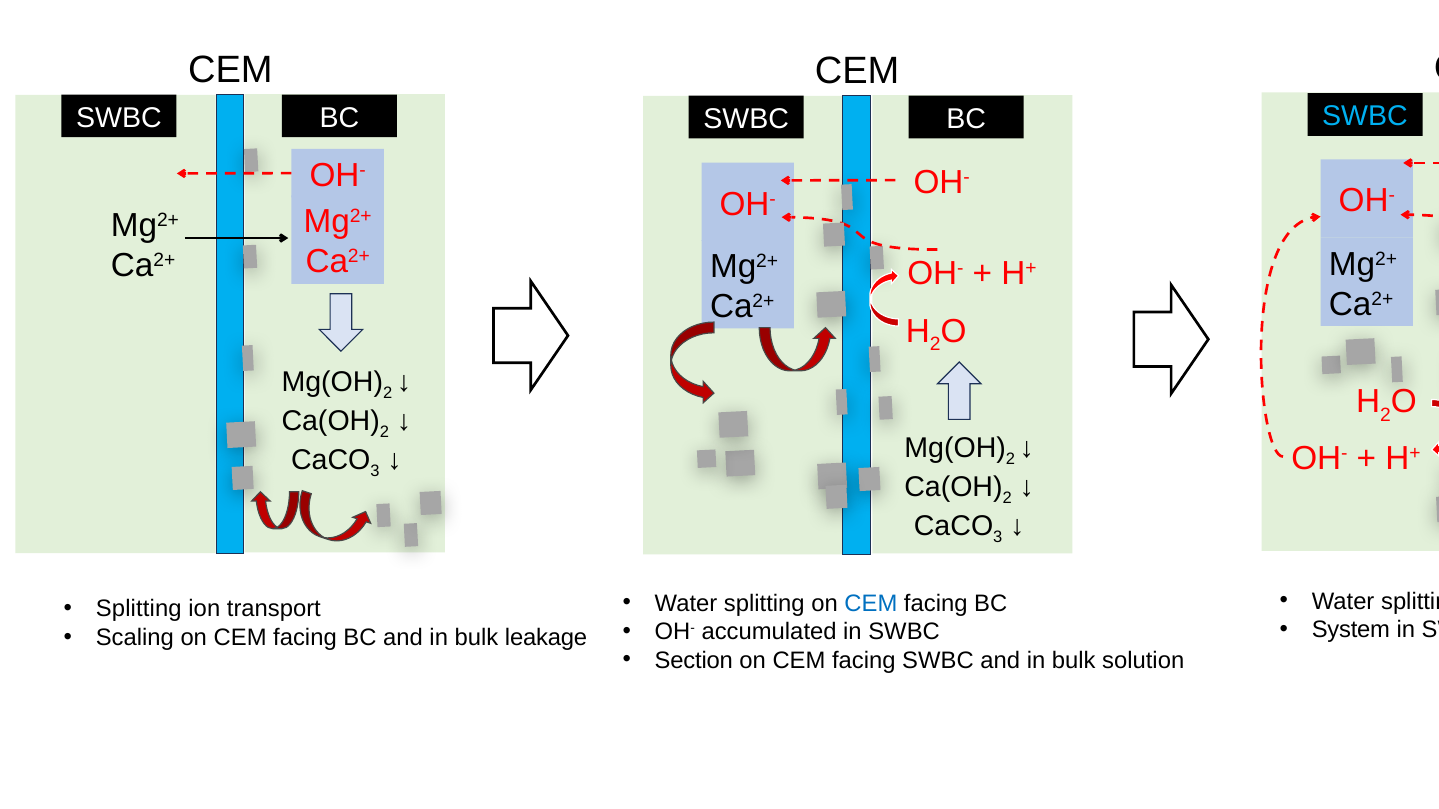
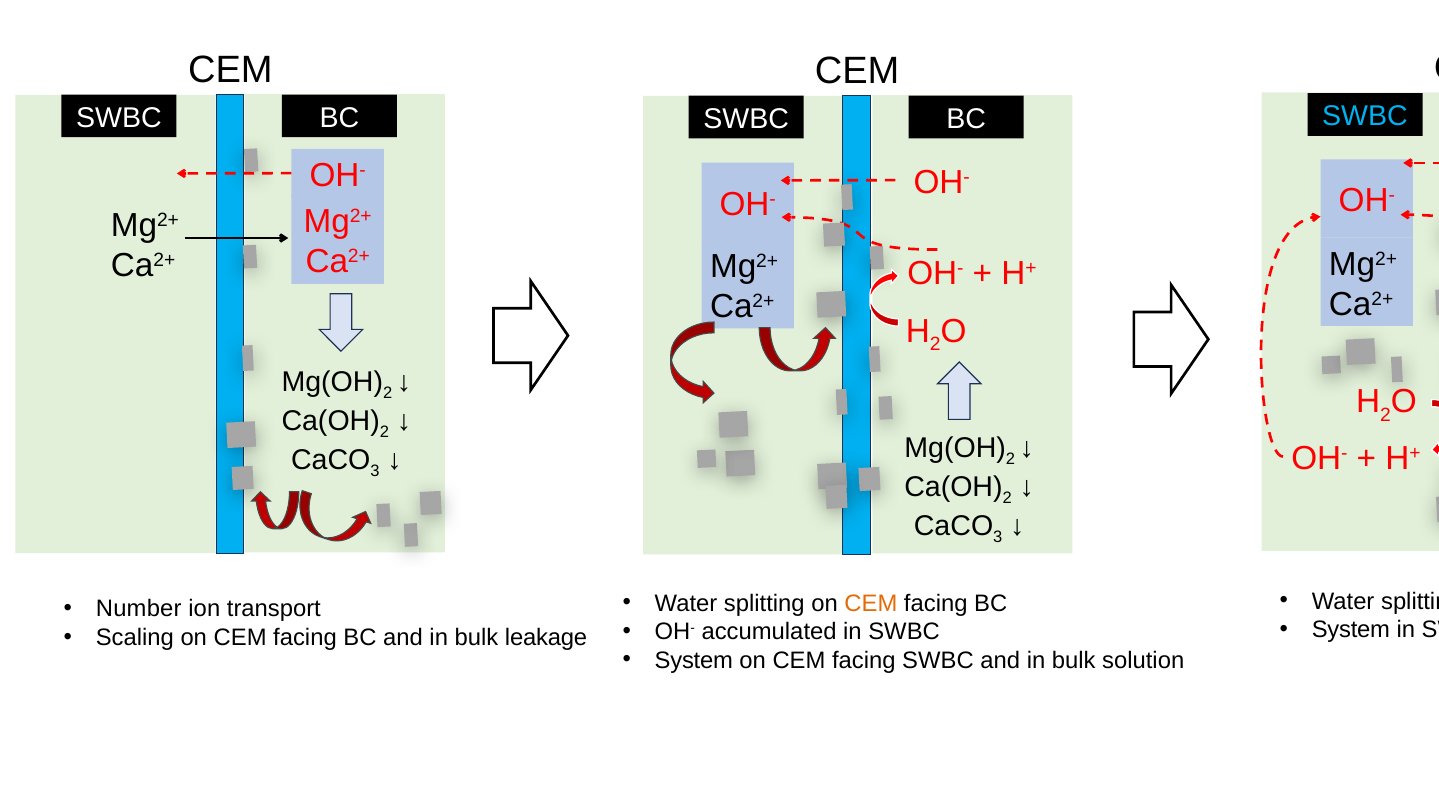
CEM colour: blue -> orange (871, 604)
Splitting: Splitting -> Number (139, 609)
Section: Section -> System (694, 661)
